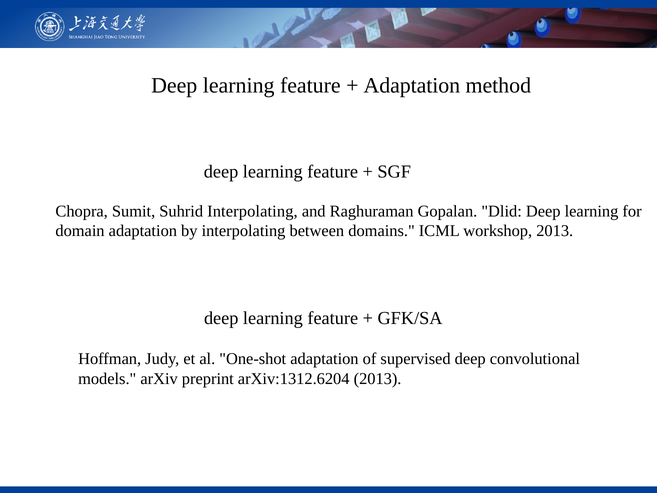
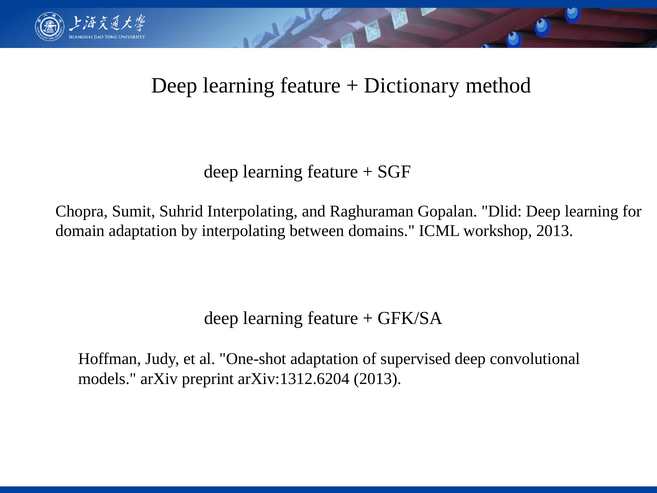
Adaptation: Adaptation -> Dictionary (412, 85)
